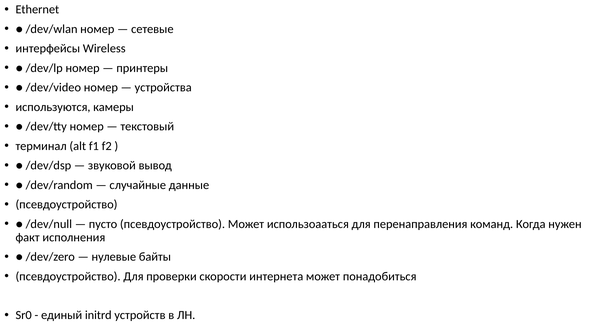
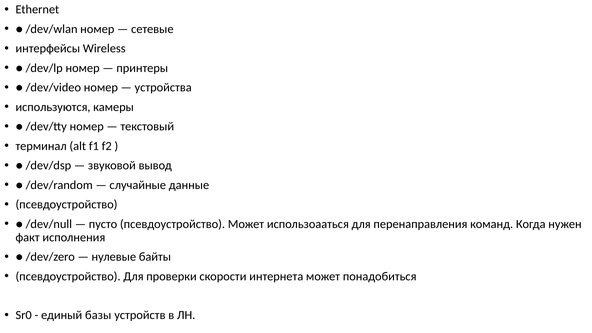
initrd: initrd -> базы (98, 315)
